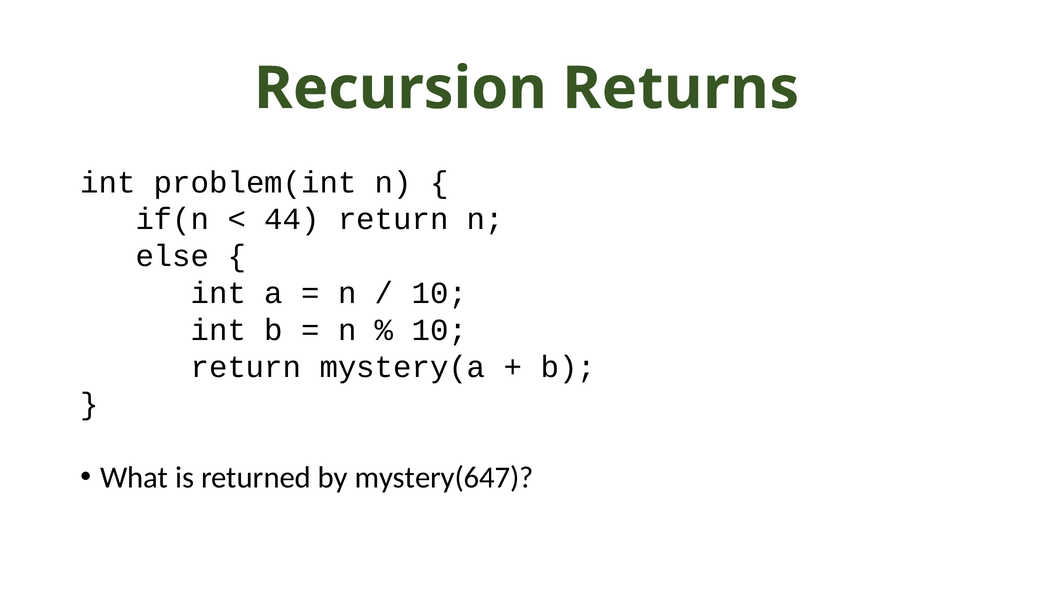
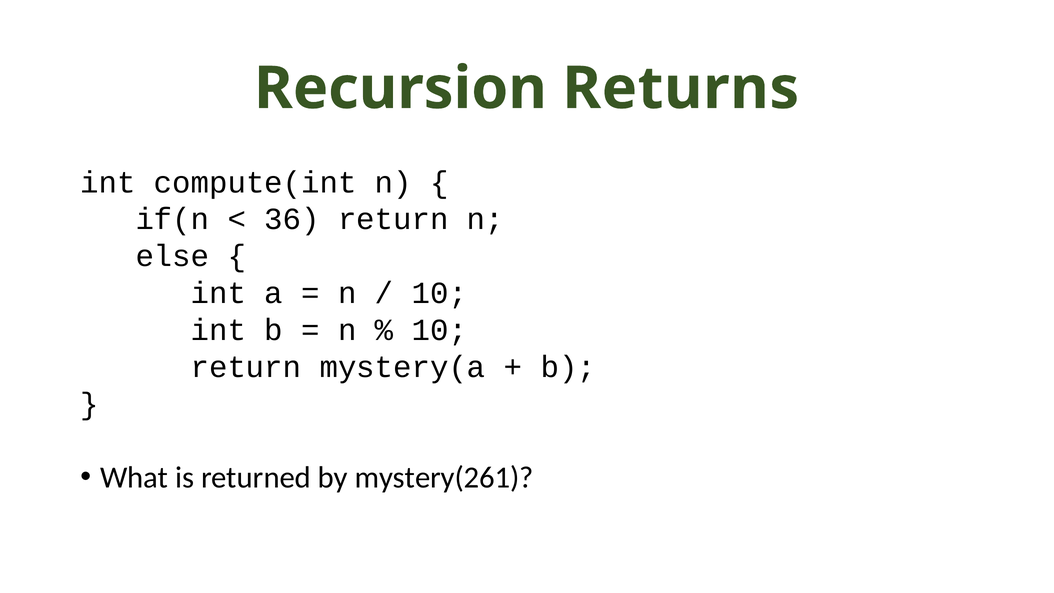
problem(int: problem(int -> compute(int (255, 182)
44: 44 -> 36 (292, 219)
mystery(647: mystery(647 -> mystery(261 (444, 478)
